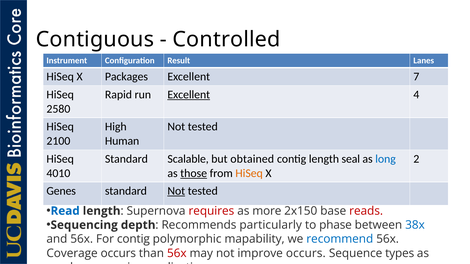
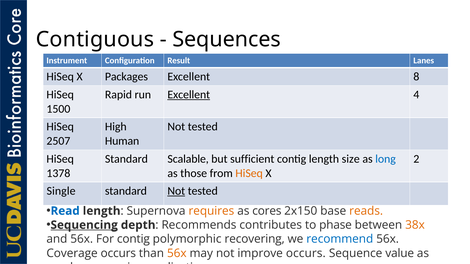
Controlled: Controlled -> Sequences (227, 39)
7: 7 -> 8 (416, 77)
2580: 2580 -> 1500 (58, 109)
2100: 2100 -> 2507 (58, 141)
obtained: obtained -> sufficient (252, 159)
seal: seal -> size (351, 159)
4010: 4010 -> 1378 (58, 173)
those underline: present -> none (194, 173)
Genes: Genes -> Single (61, 191)
requires colour: red -> orange (211, 211)
more: more -> cores (267, 211)
reads colour: red -> orange (366, 211)
Sequencing underline: none -> present (84, 225)
particularly: particularly -> contributes (271, 225)
38x colour: blue -> orange (415, 225)
mapability: mapability -> recovering (255, 239)
56x colour: red -> orange (177, 253)
types: types -> value (400, 253)
